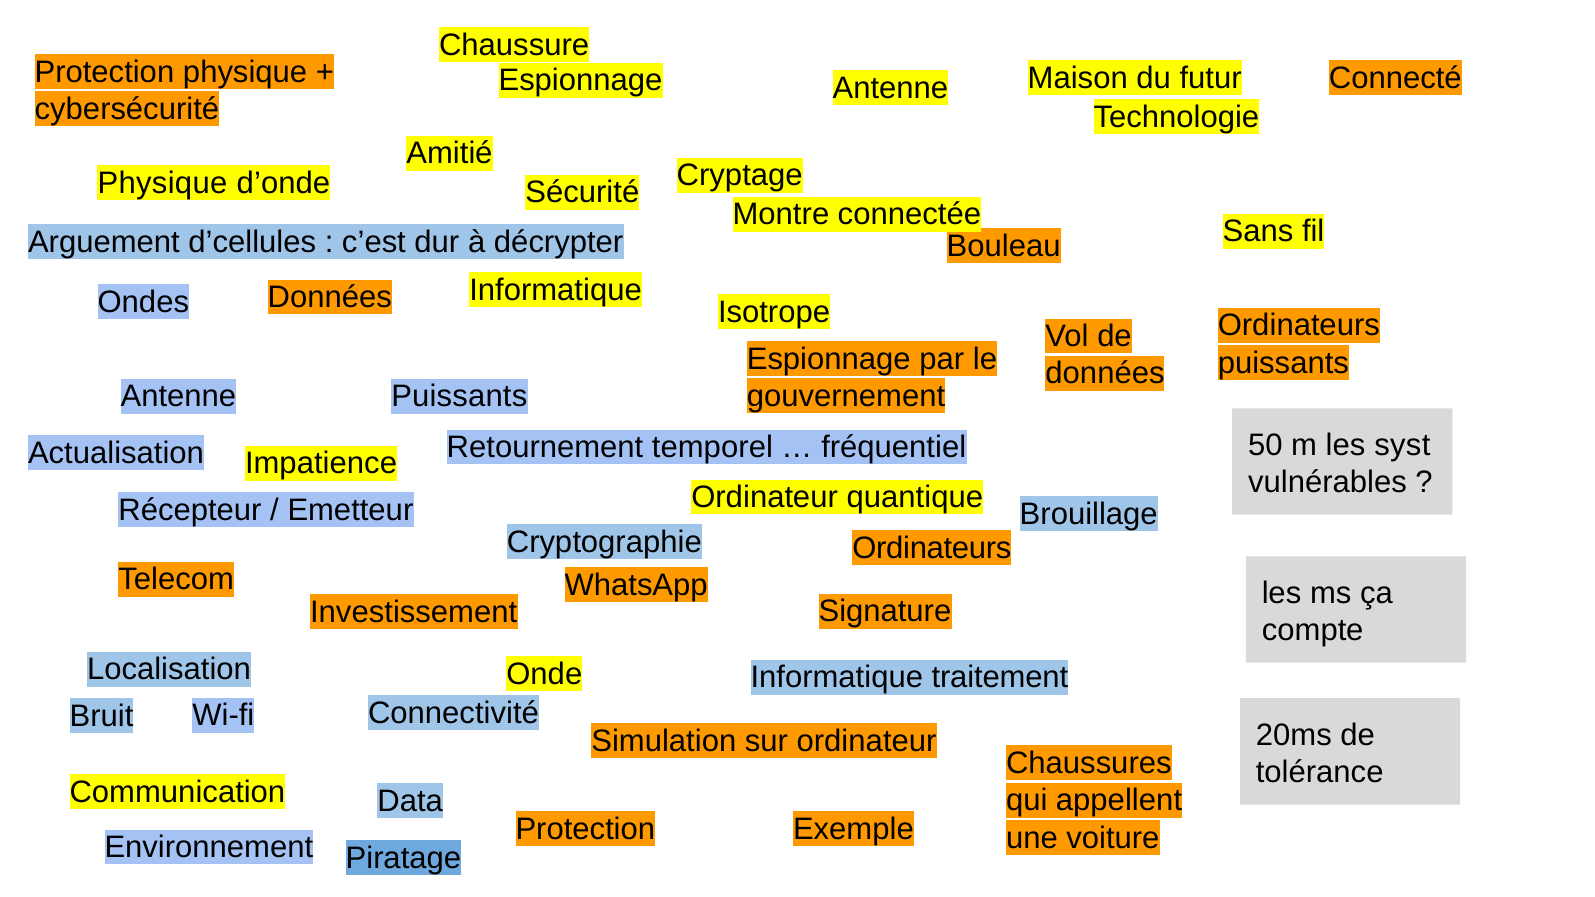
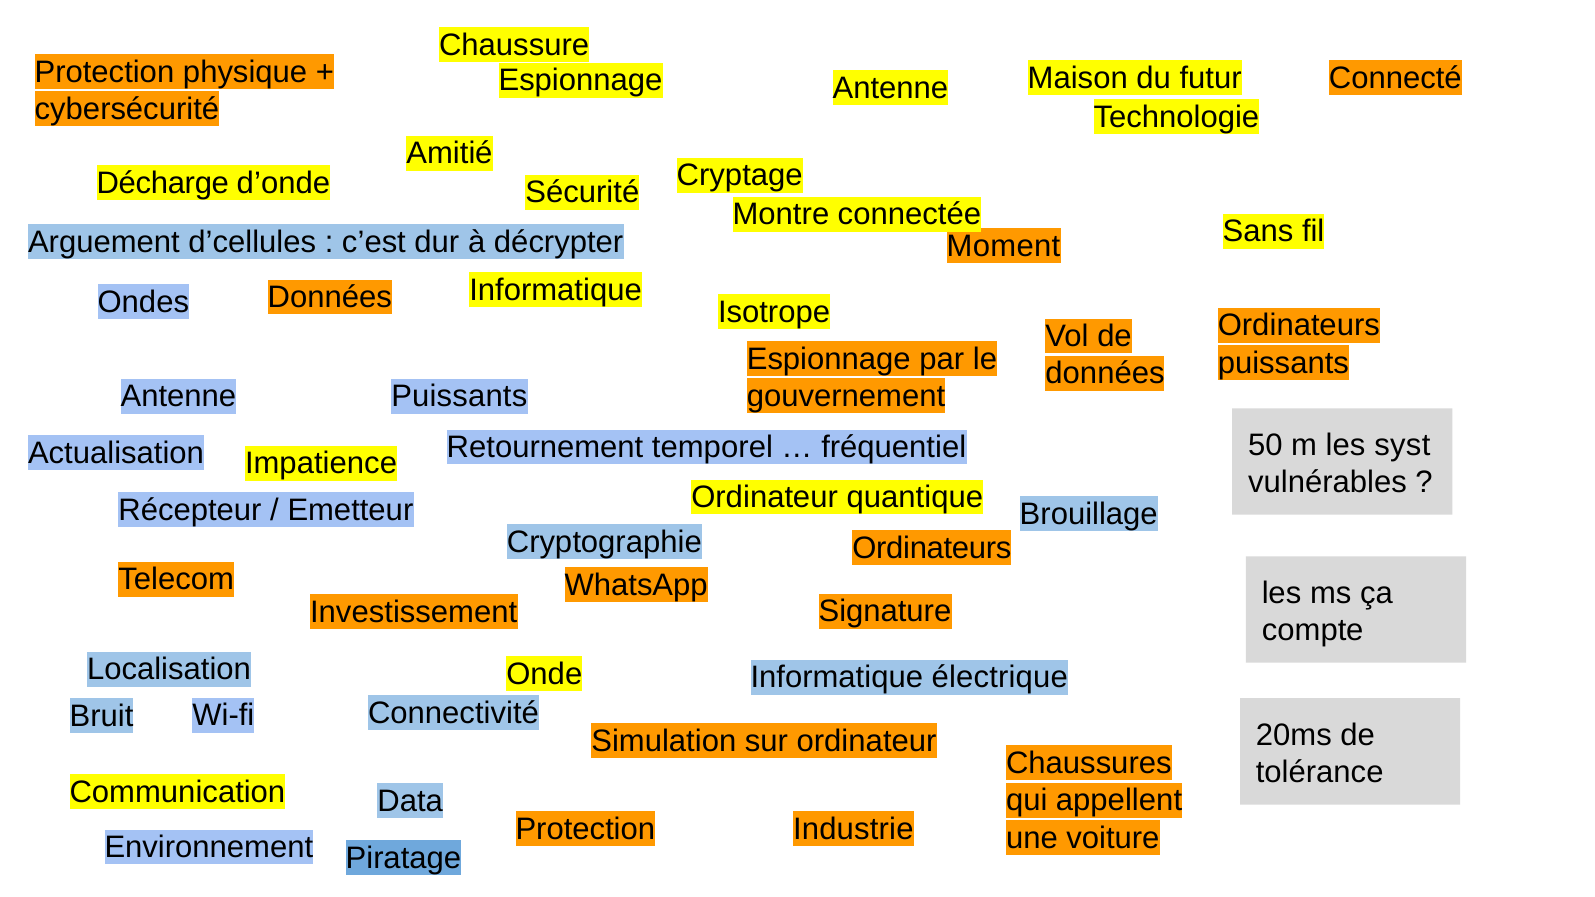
Physique: Physique -> Décharge (163, 183)
Bouleau: Bouleau -> Moment (1003, 246)
traitement: traitement -> électrique (1000, 678)
Exemple: Exemple -> Industrie (853, 829)
